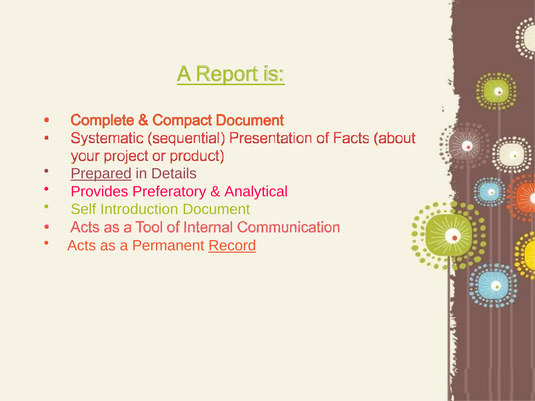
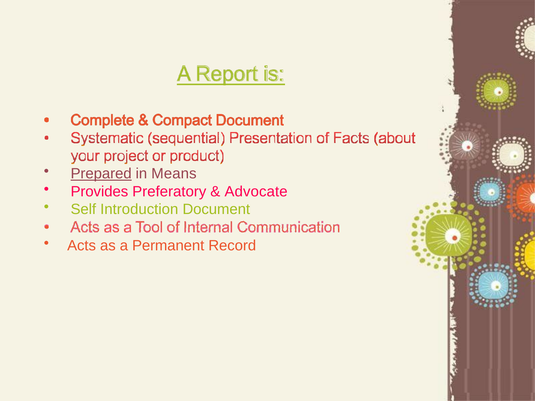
Details: Details -> Means (174, 174)
Analytical: Analytical -> Advocate (256, 192)
Record underline: present -> none (232, 246)
